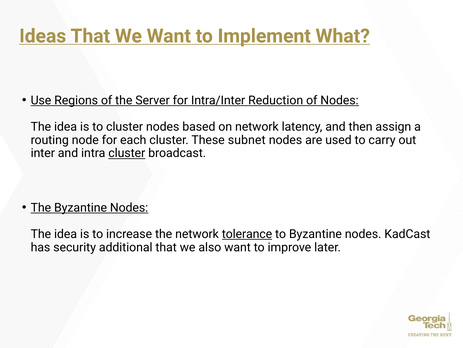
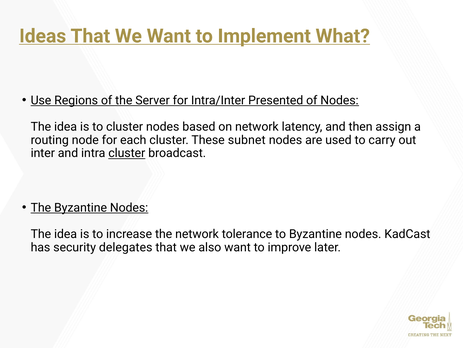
Reduction: Reduction -> Presented (276, 100)
tolerance underline: present -> none (247, 234)
additional: additional -> delegates (126, 247)
